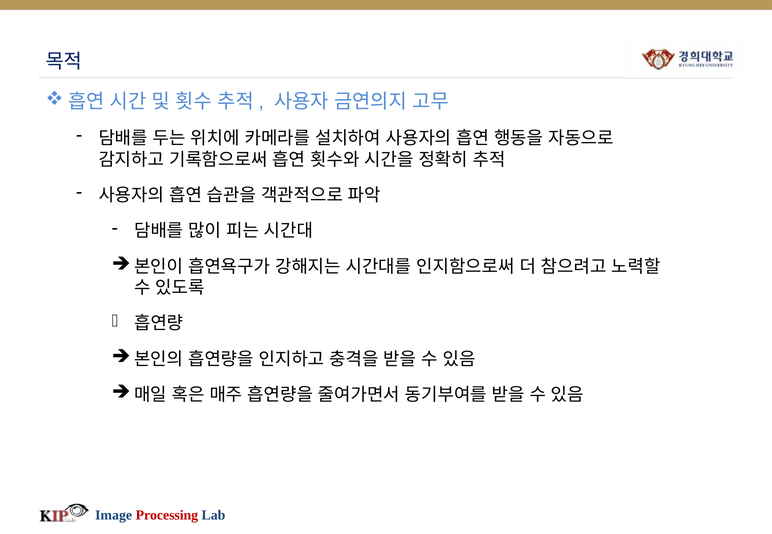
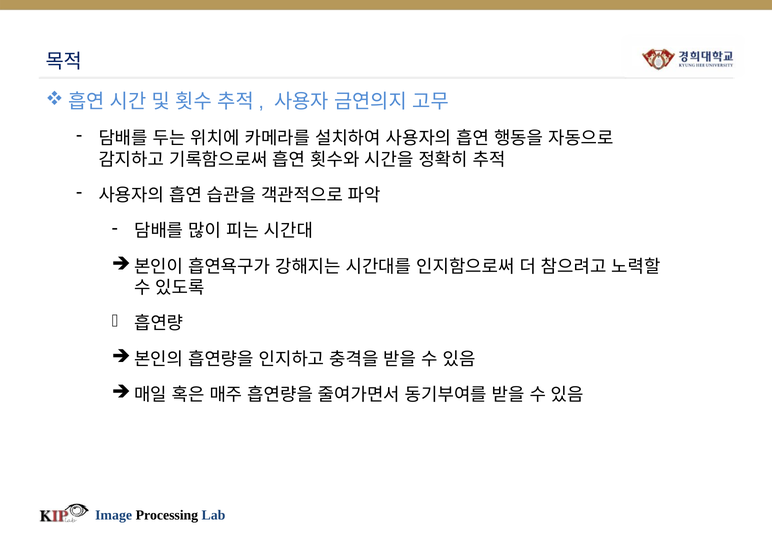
Processing colour: red -> black (167, 516)
